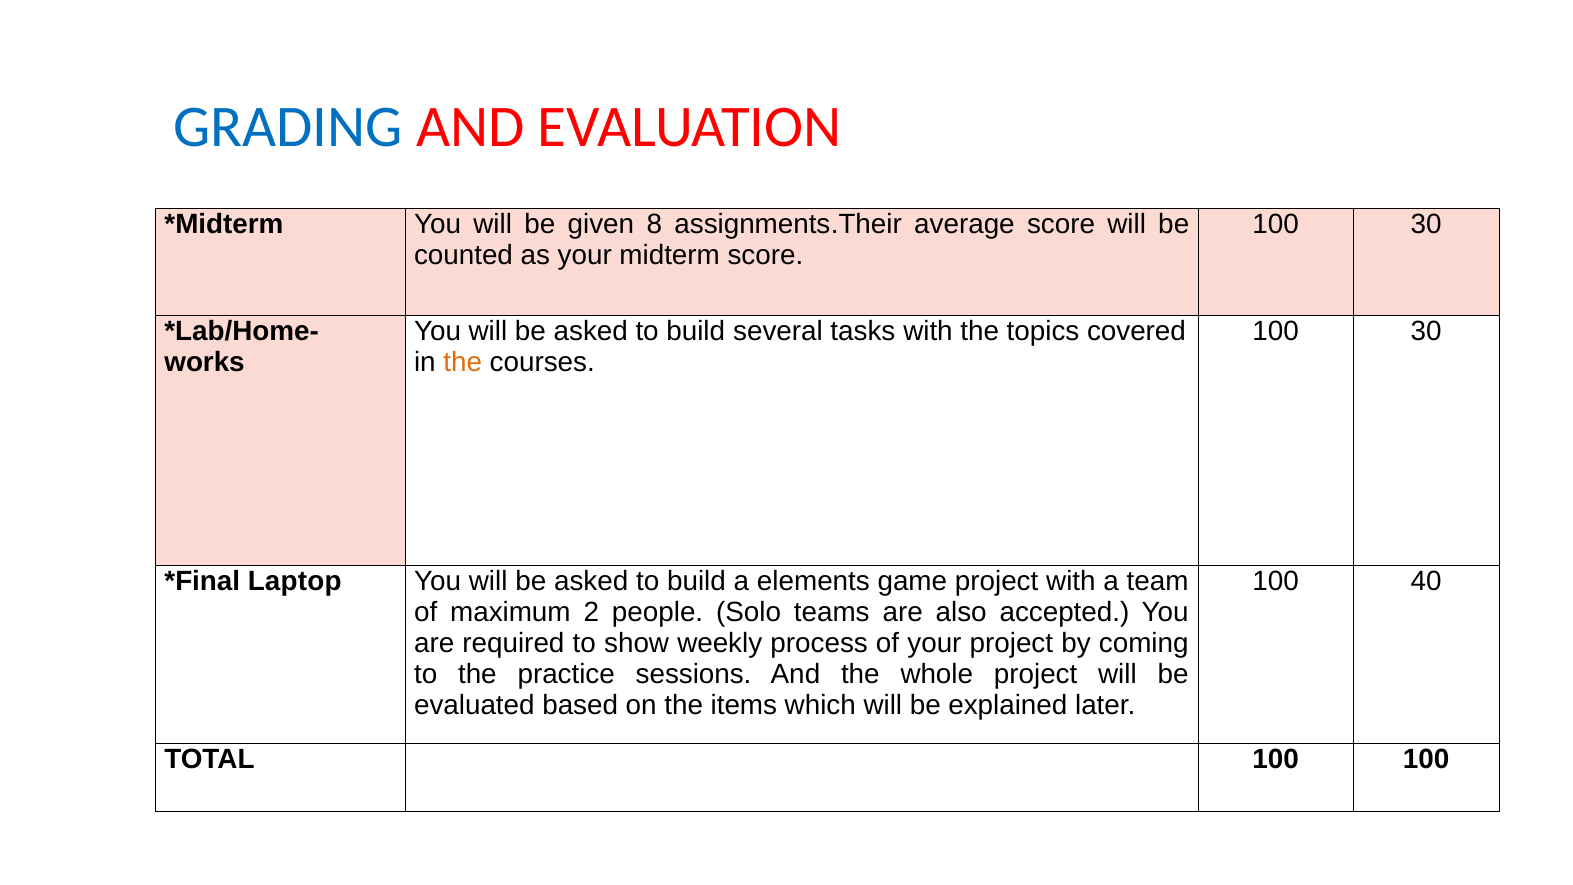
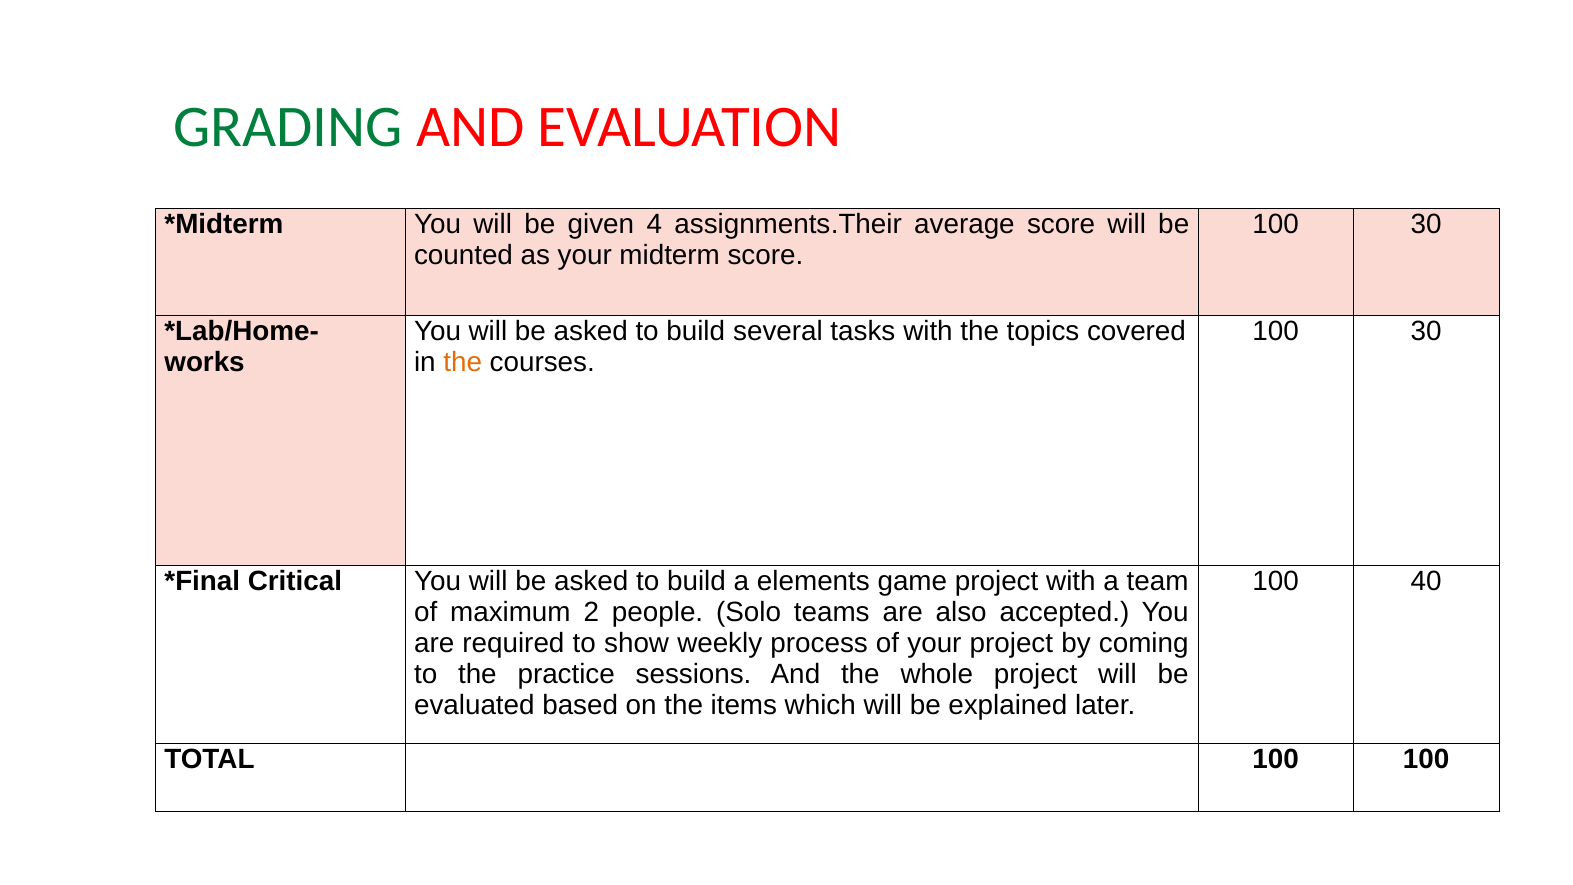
GRADING colour: blue -> green (288, 127)
8: 8 -> 4 (654, 224)
Laptop: Laptop -> Critical (295, 581)
